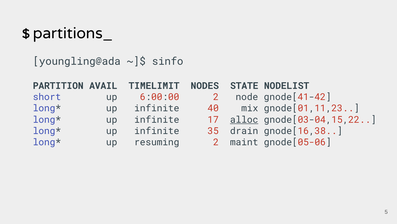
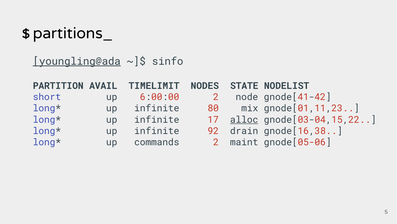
youngling@ada underline: none -> present (77, 61)
40: 40 -> 80 (213, 108)
35: 35 -> 92 (213, 131)
resuming: resuming -> commands (157, 142)
